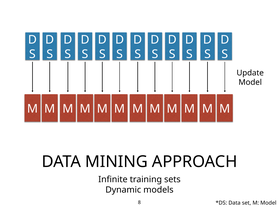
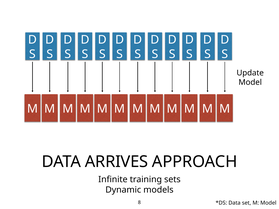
MINING: MINING -> ARRIVES (117, 162)
